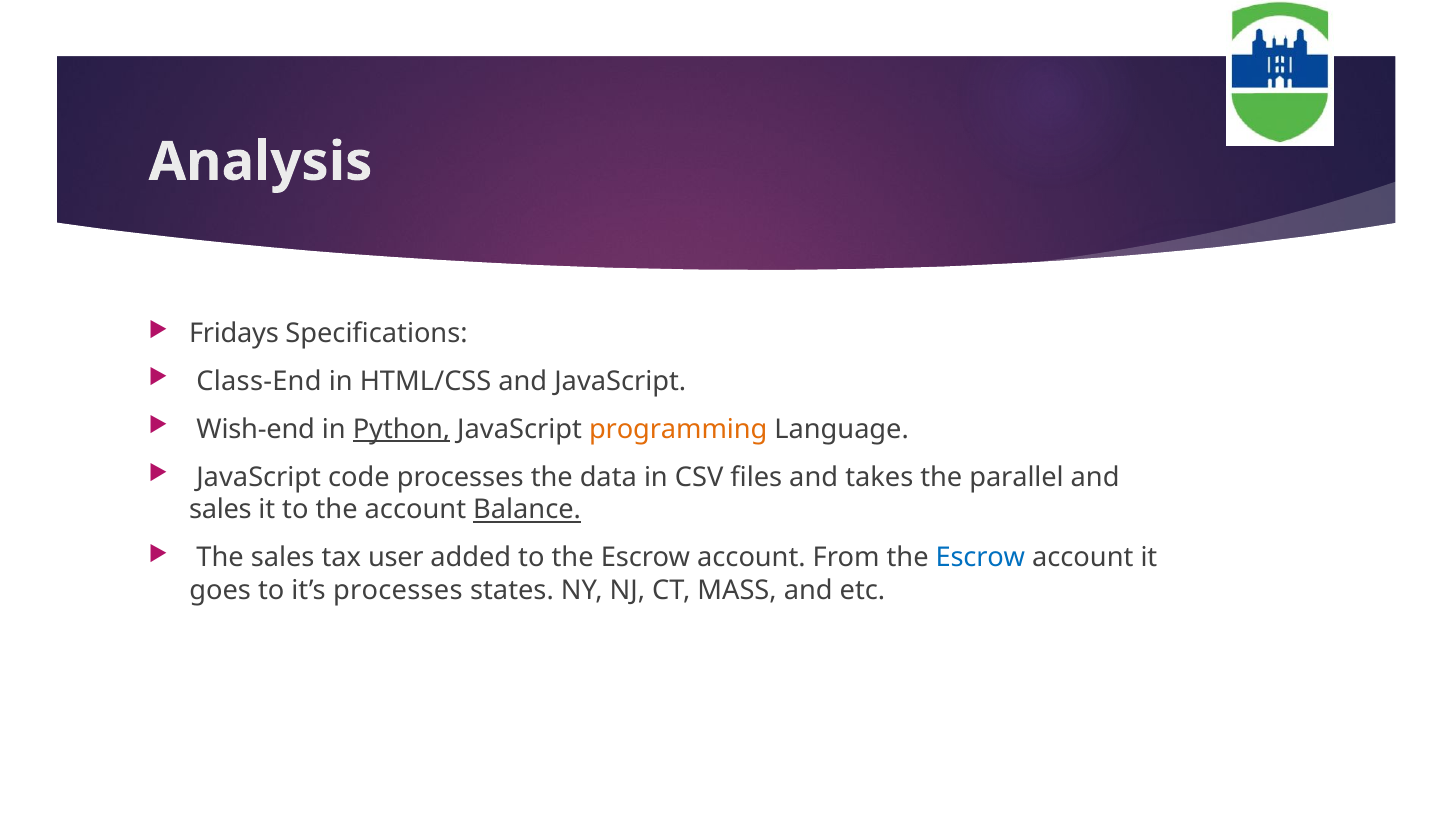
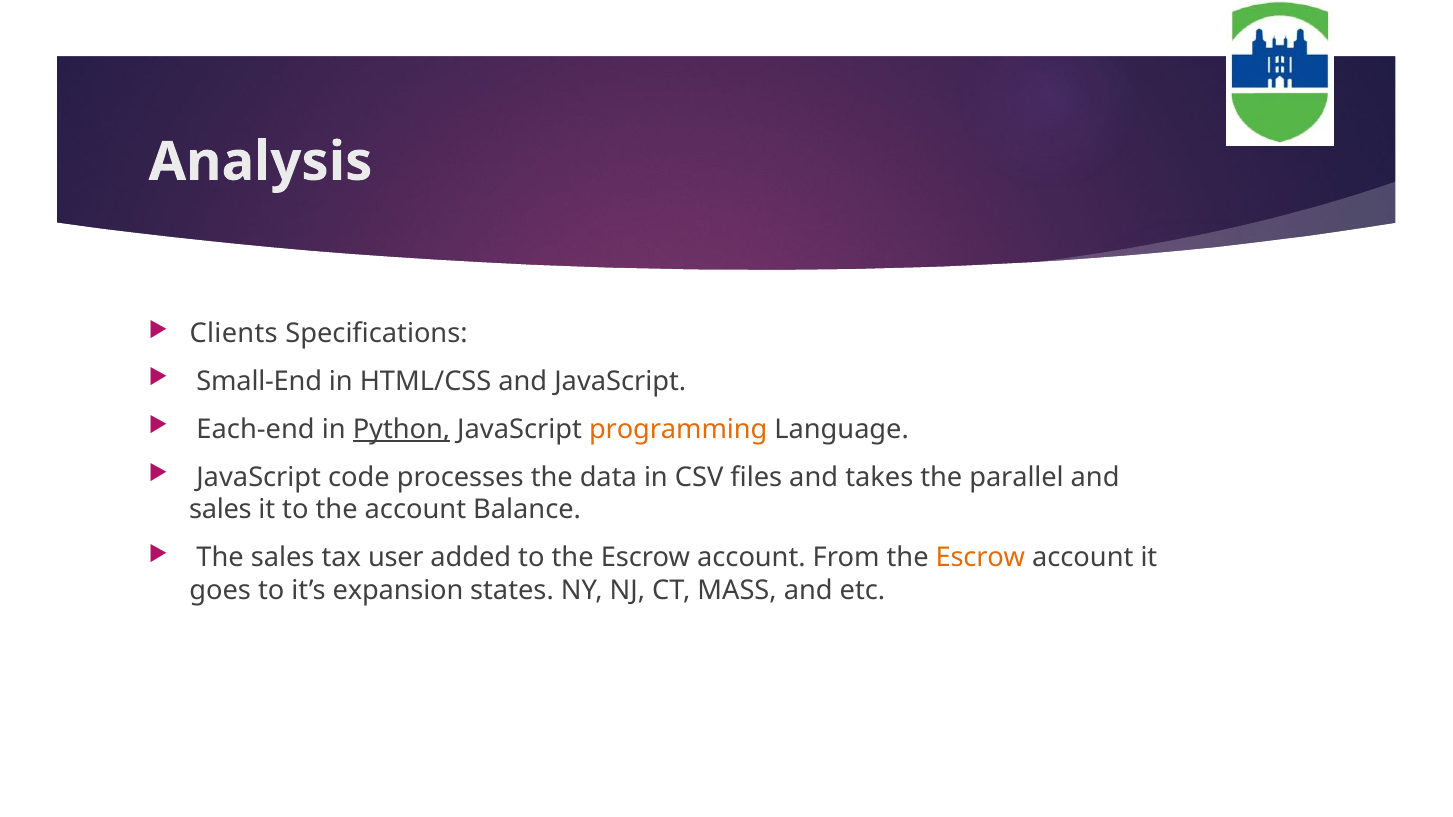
Fridays: Fridays -> Clients (234, 334)
Class-End: Class-End -> Small-End (259, 382)
Wish-end: Wish-end -> Each-end (256, 430)
Balance underline: present -> none (527, 510)
Escrow colour: blue -> orange (980, 558)
it’s processes: processes -> expansion (398, 591)
